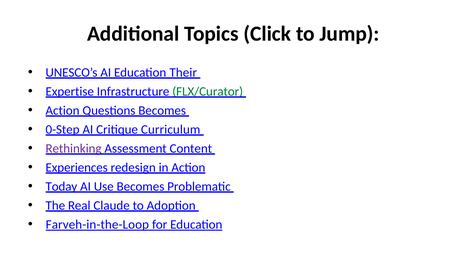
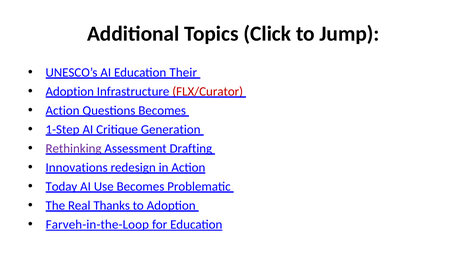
Expertise: Expertise -> Adoption (70, 91)
FLX/Curator colour: green -> red (208, 91)
0-Step: 0-Step -> 1-Step (63, 129)
Curriculum: Curriculum -> Generation (171, 129)
Content: Content -> Drafting (191, 148)
Experiences: Experiences -> Innovations (77, 167)
Claude: Claude -> Thanks (112, 205)
